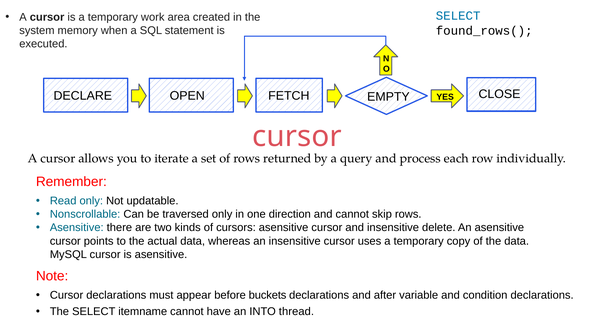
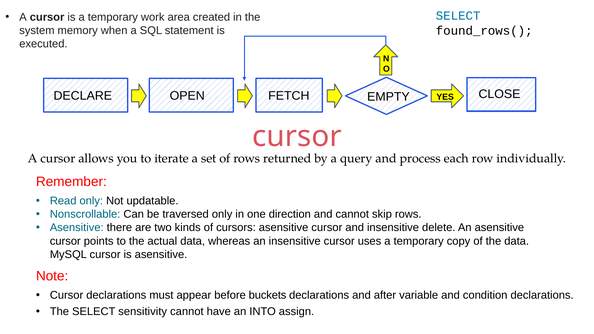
itemname: itemname -> sensitivity (143, 312)
thread: thread -> assign (296, 312)
